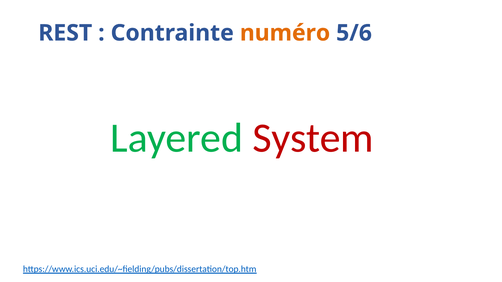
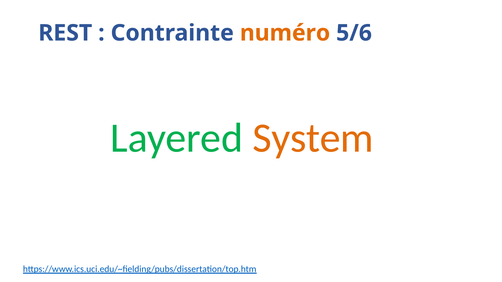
System colour: red -> orange (313, 138)
